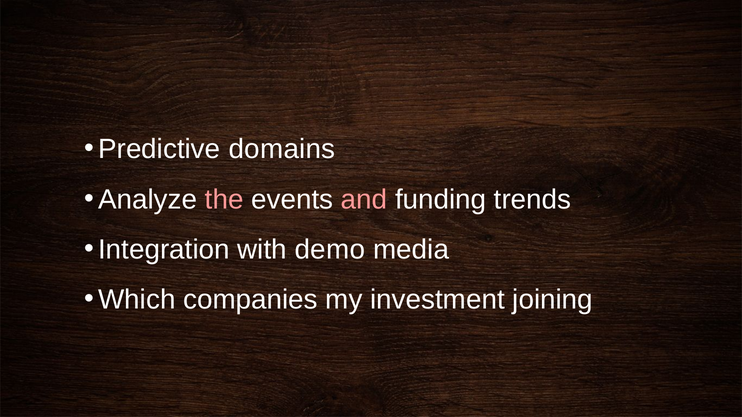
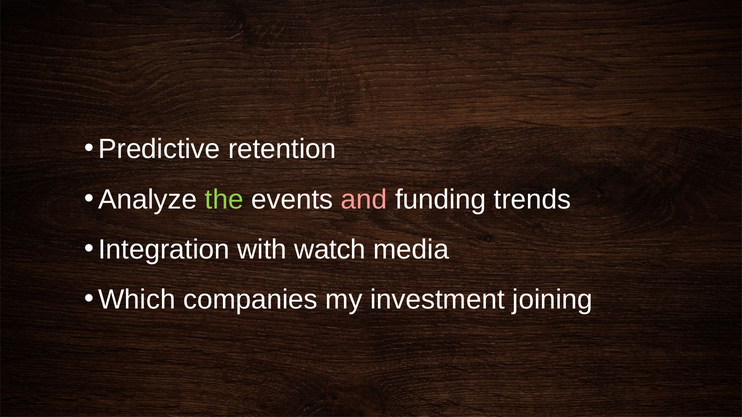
domains: domains -> retention (282, 149)
the colour: pink -> light green (224, 200)
demo: demo -> watch (330, 250)
